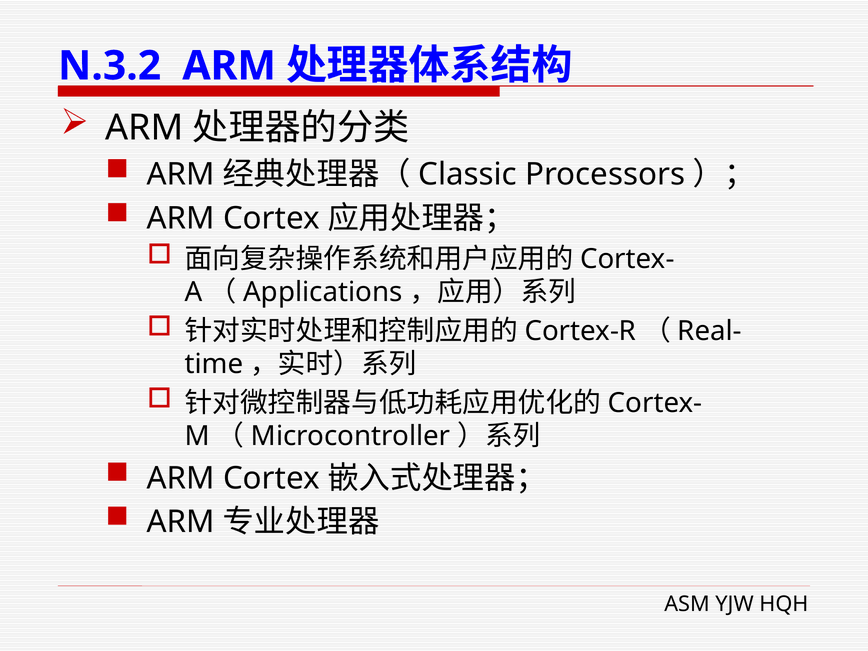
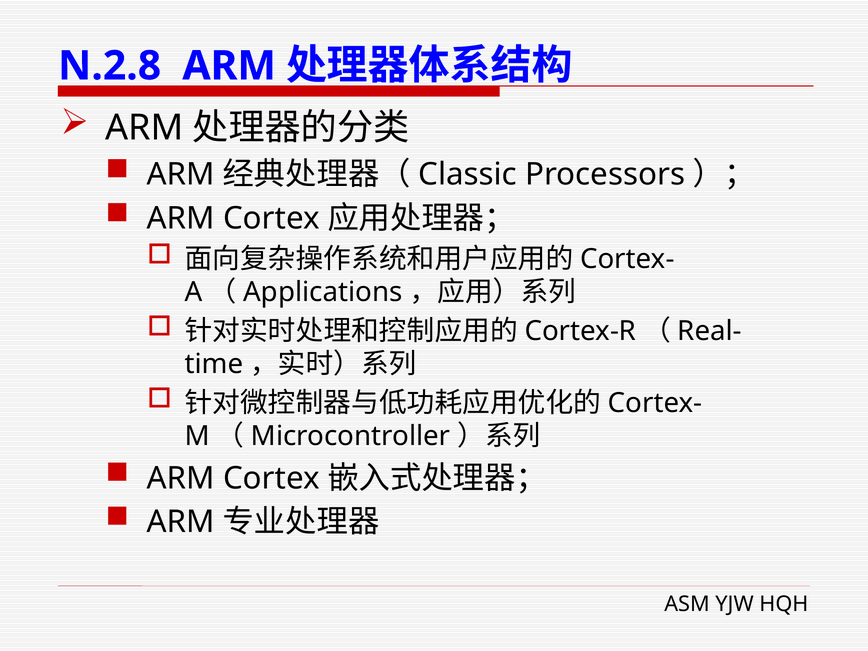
N.3.2: N.3.2 -> N.2.8 (110, 66)
